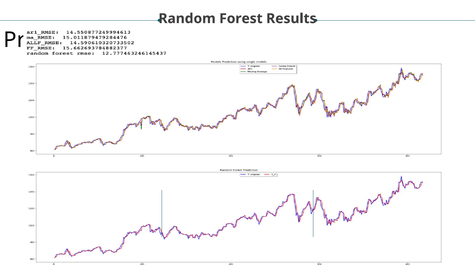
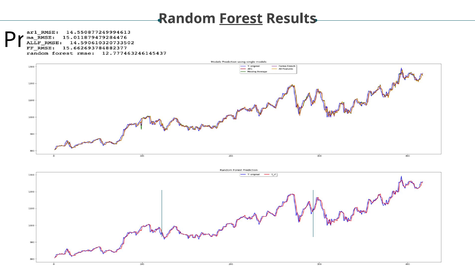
Forest underline: none -> present (241, 19)
